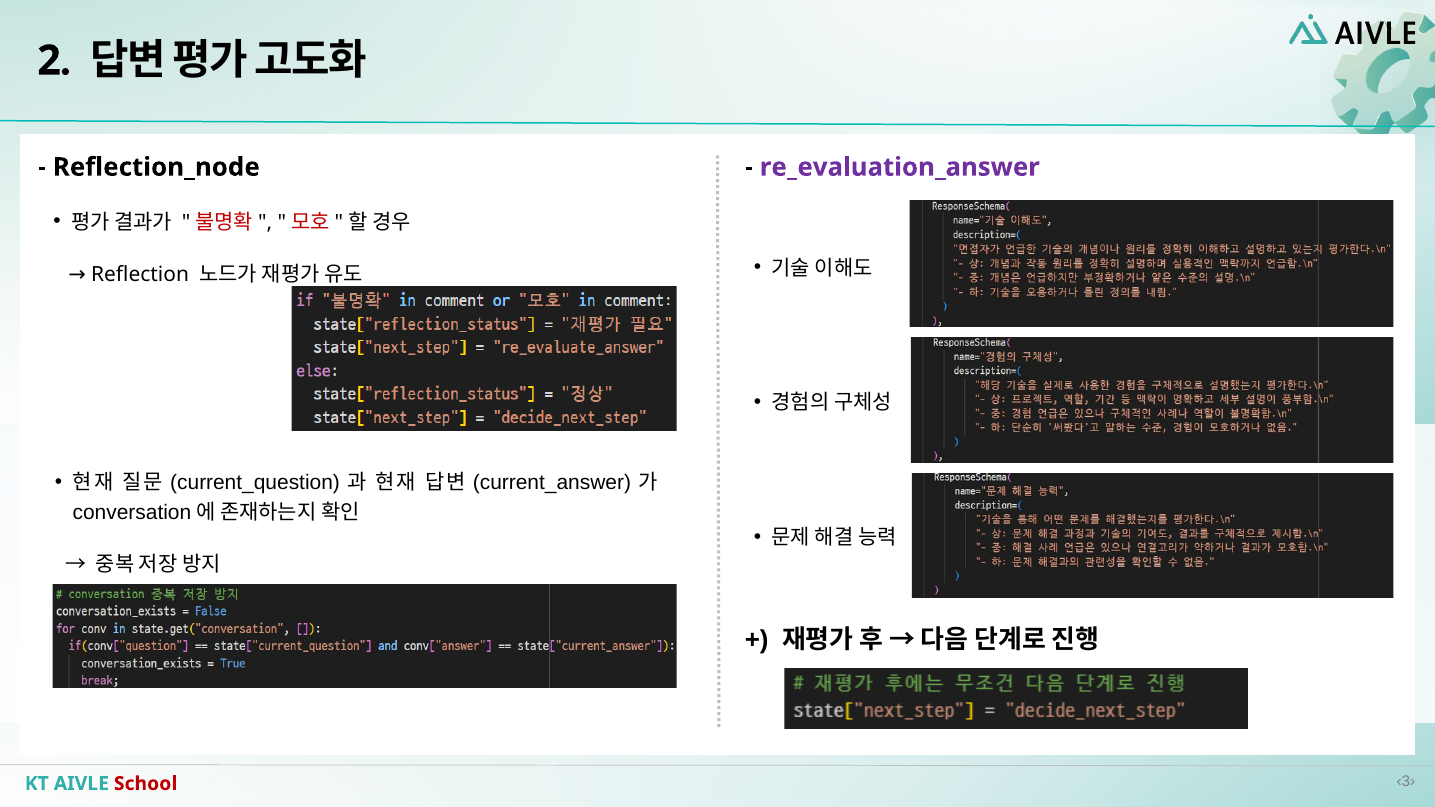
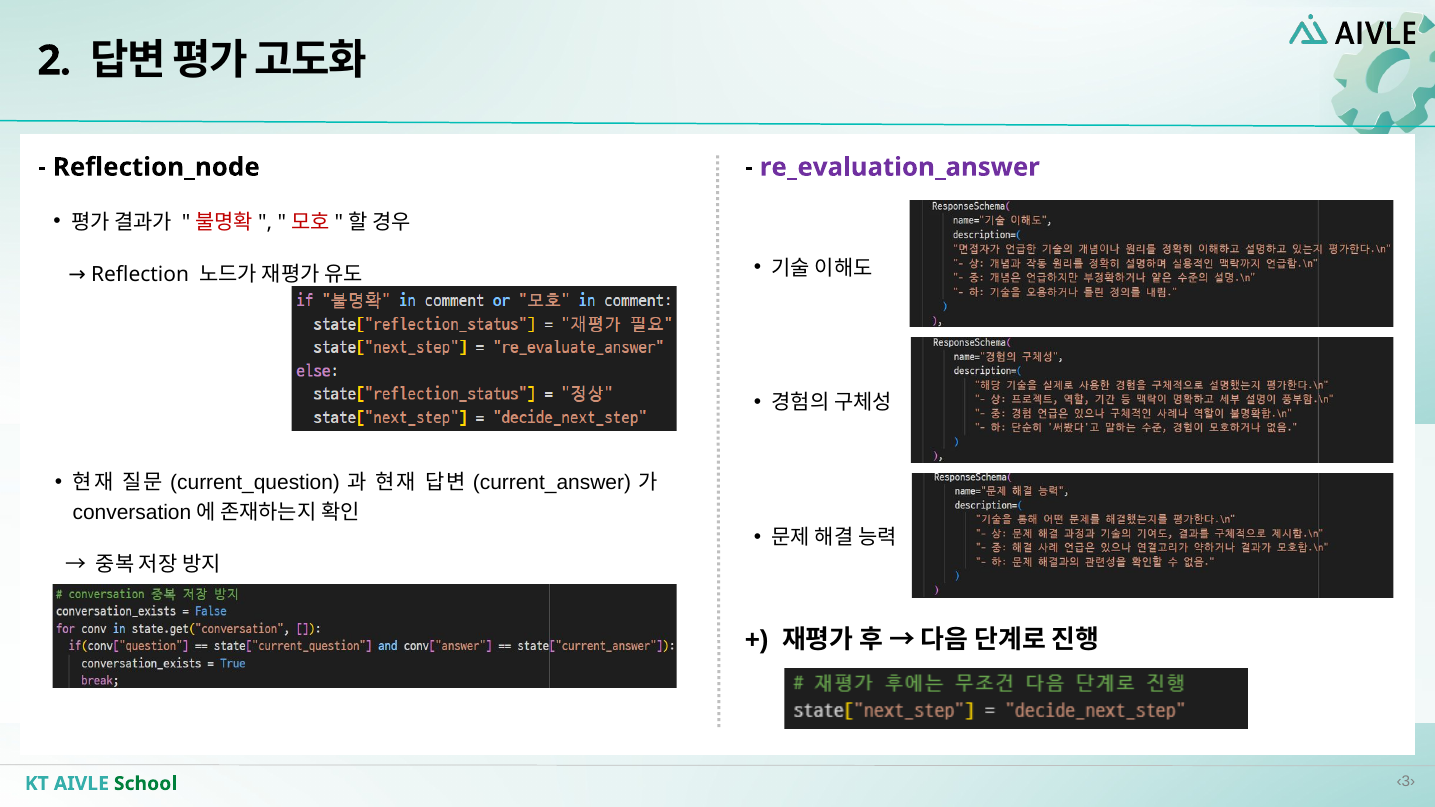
School colour: red -> green (145, 784)
